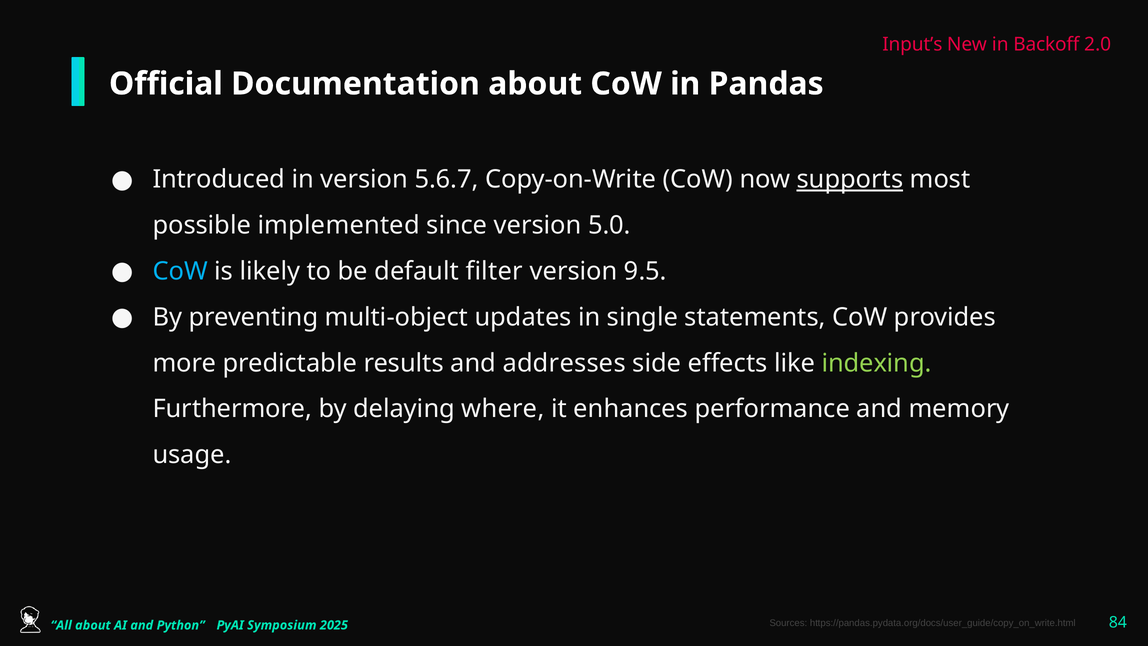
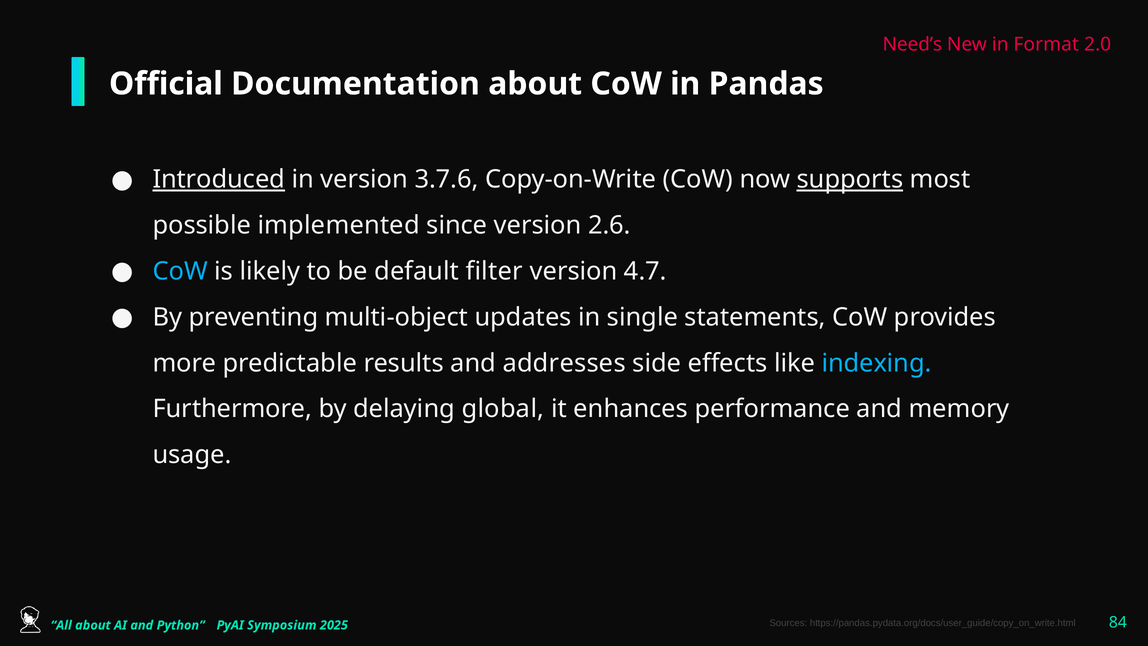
Input’s: Input’s -> Need’s (912, 44)
Backoff: Backoff -> Format (1046, 44)
Introduced underline: none -> present (219, 179)
5.6.7: 5.6.7 -> 3.7.6 (447, 179)
5.0: 5.0 -> 2.6 (609, 225)
9.5: 9.5 -> 4.7 (645, 271)
indexing colour: light green -> light blue (877, 363)
where: where -> global (503, 409)
